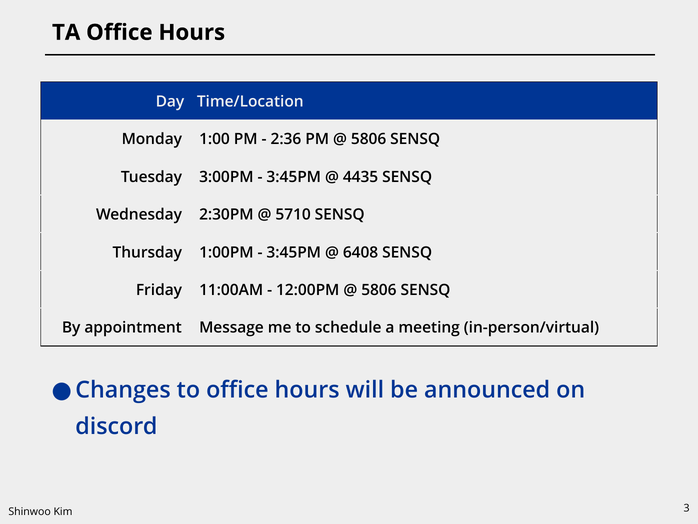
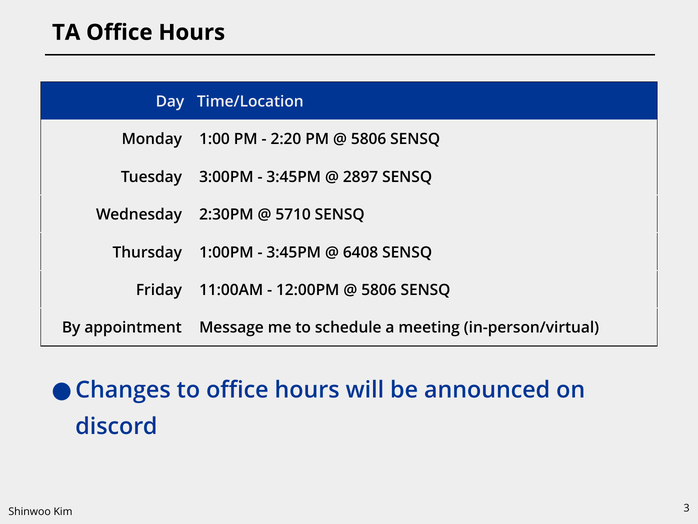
2:36: 2:36 -> 2:20 (286, 139)
4435: 4435 -> 2897 (361, 177)
